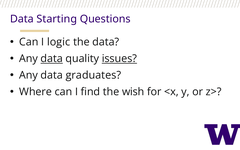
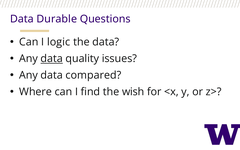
Starting: Starting -> Durable (57, 19)
issues underline: present -> none (119, 59)
graduates: graduates -> compared (93, 75)
